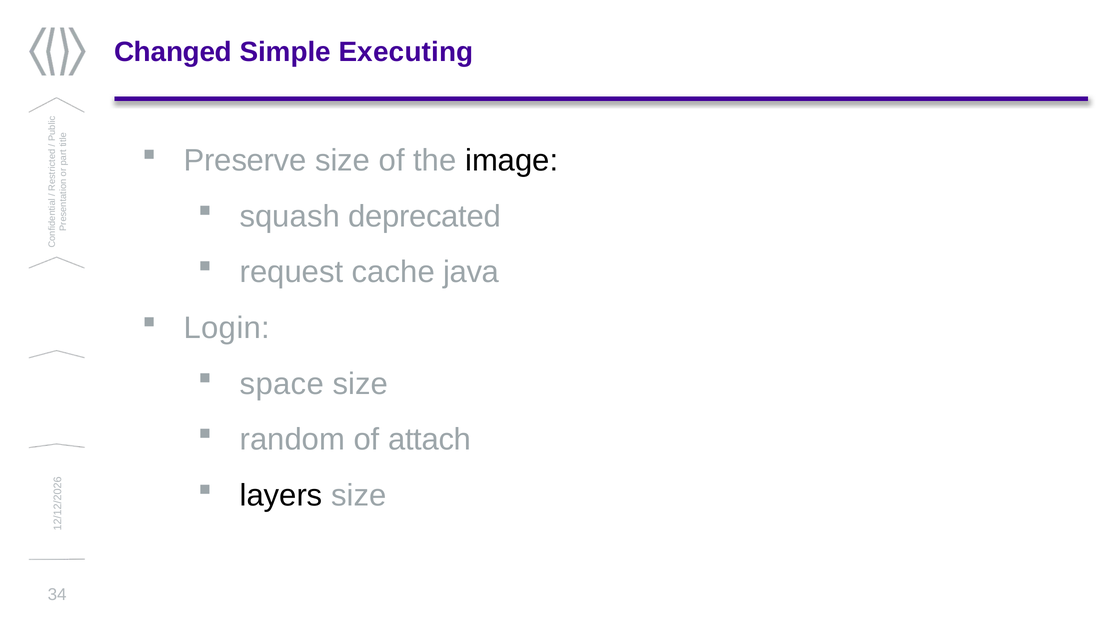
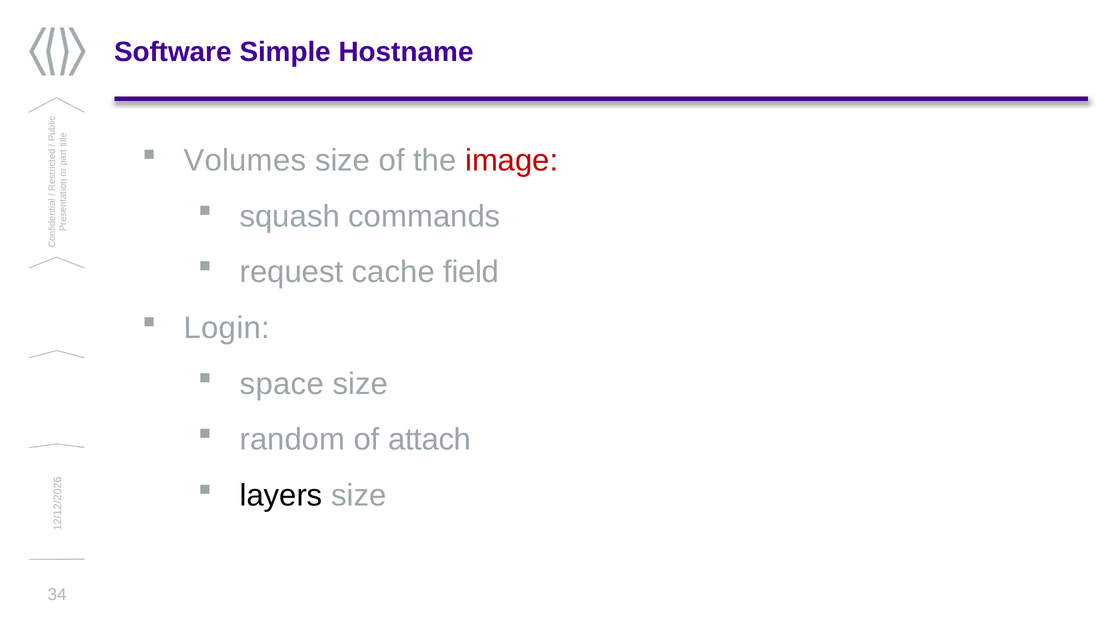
Changed: Changed -> Software (173, 52)
Executing: Executing -> Hostname (406, 52)
Preserve: Preserve -> Volumes (245, 161)
image colour: black -> red (512, 161)
deprecated: deprecated -> commands (424, 216)
java: java -> field (471, 272)
